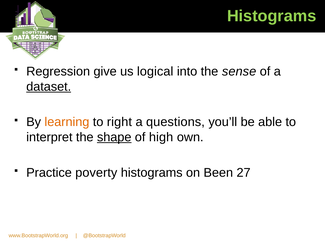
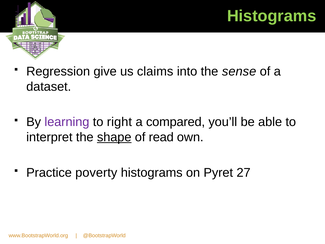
logical: logical -> claims (155, 71)
dataset underline: present -> none (49, 86)
learning colour: orange -> purple (67, 122)
questions: questions -> compared (176, 122)
high: high -> read (161, 137)
Been: Been -> Pyret (218, 173)
